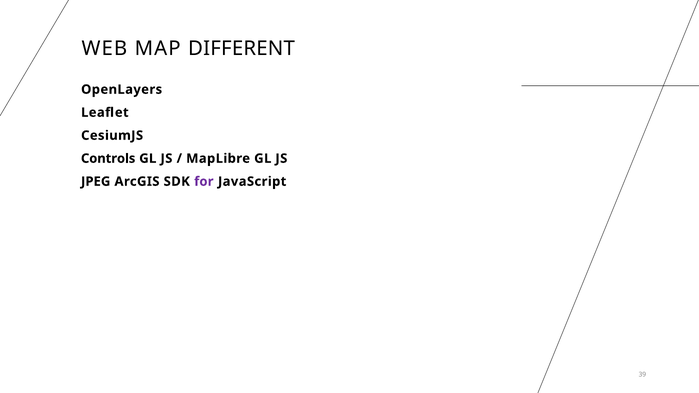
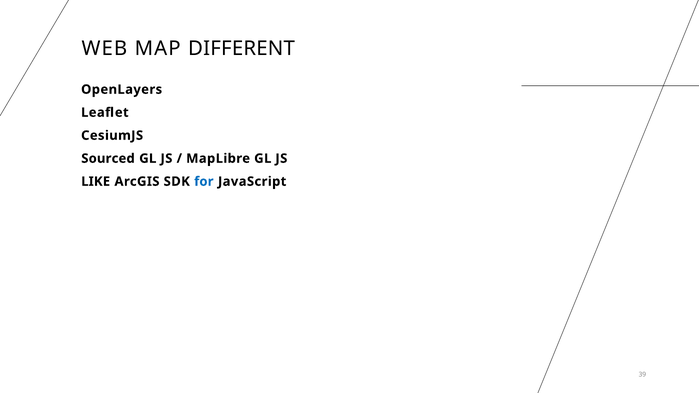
Controls: Controls -> Sourced (108, 159)
JPEG: JPEG -> LIKE (96, 182)
for colour: purple -> blue (204, 182)
